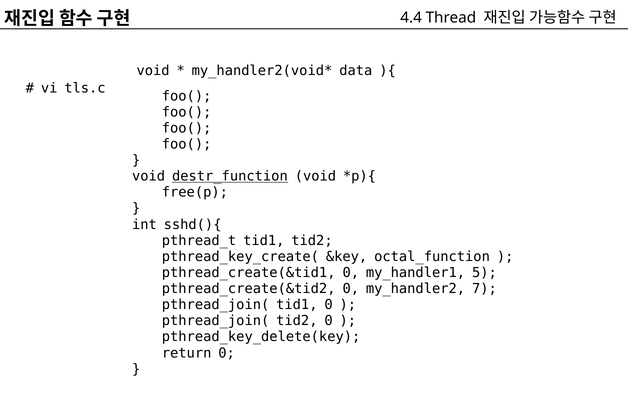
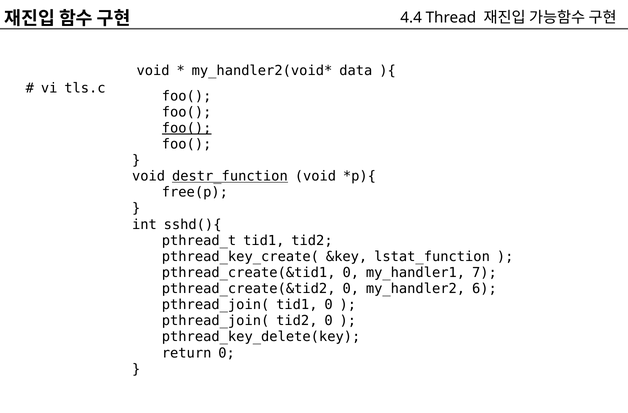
foo( underline: none -> present (187, 128)
octal_function: octal_function -> lstat_function (432, 256)
5: 5 -> 7 (484, 272)
7: 7 -> 6 (484, 288)
